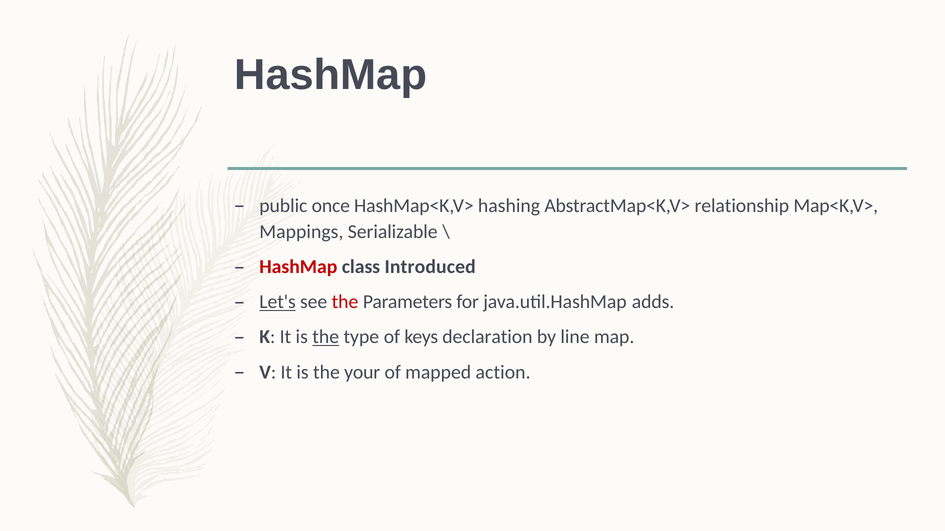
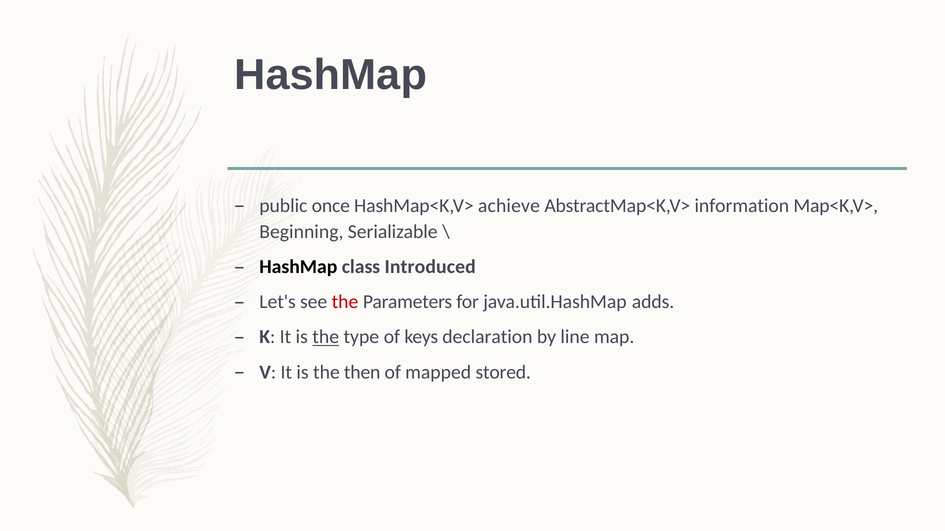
hashing: hashing -> achieve (509, 206)
relationship: relationship -> information (742, 206)
Mappings: Mappings -> Beginning (301, 232)
HashMap colour: red -> black (298, 267)
Let's underline: present -> none (278, 302)
your: your -> then (362, 372)
action: action -> stored (503, 372)
